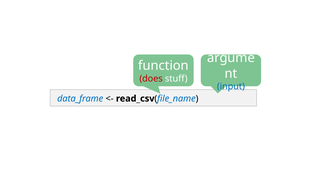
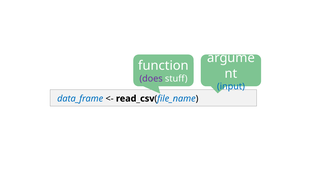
does colour: red -> purple (151, 79)
